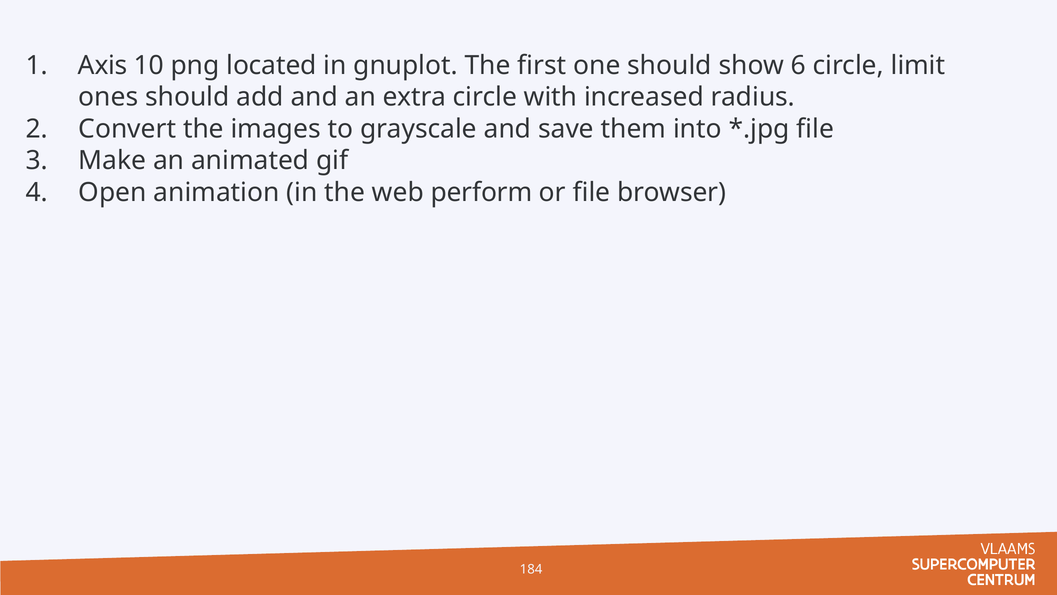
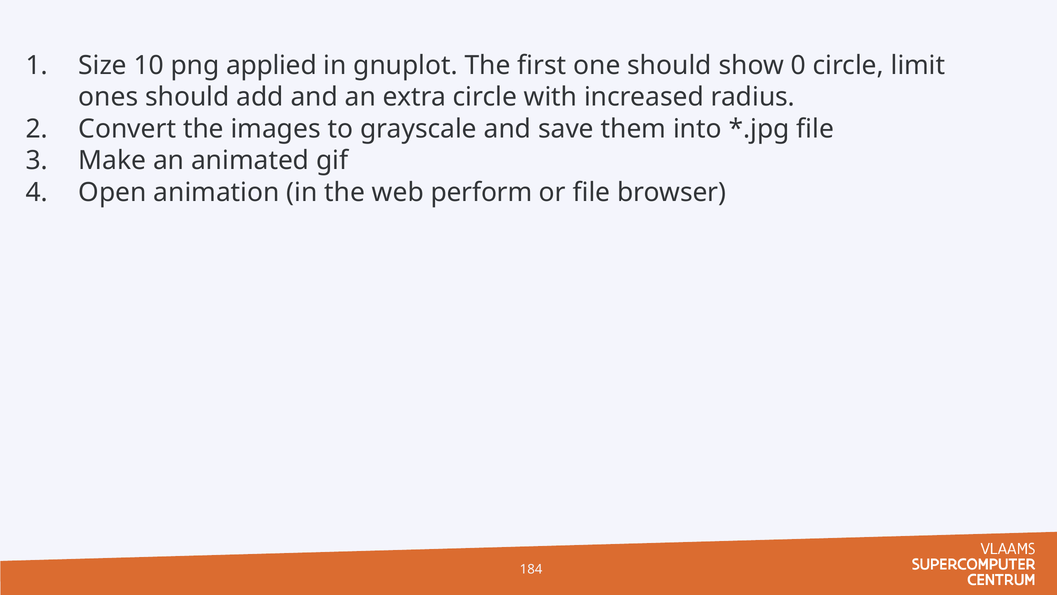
Axis: Axis -> Size (103, 65)
located: located -> applied (272, 65)
6: 6 -> 0 (798, 65)
